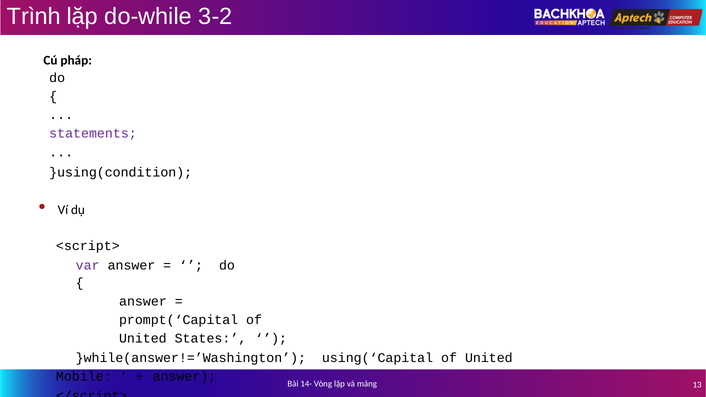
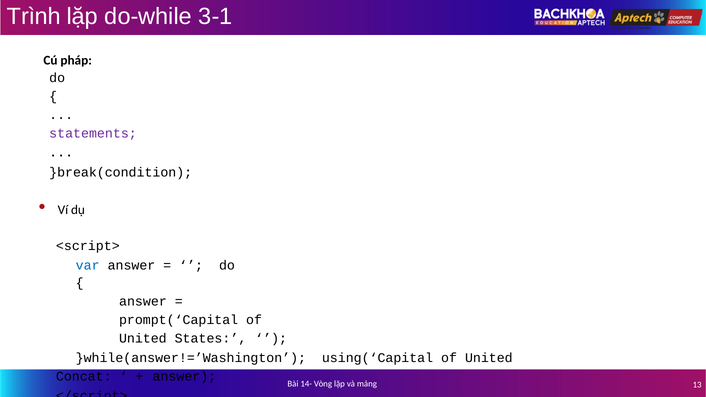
3-2: 3-2 -> 3-1 (215, 16)
}using(condition: }using(condition -> }break(condition (121, 172)
var colour: purple -> blue (88, 265)
Mobile: Mobile -> Concat (84, 377)
